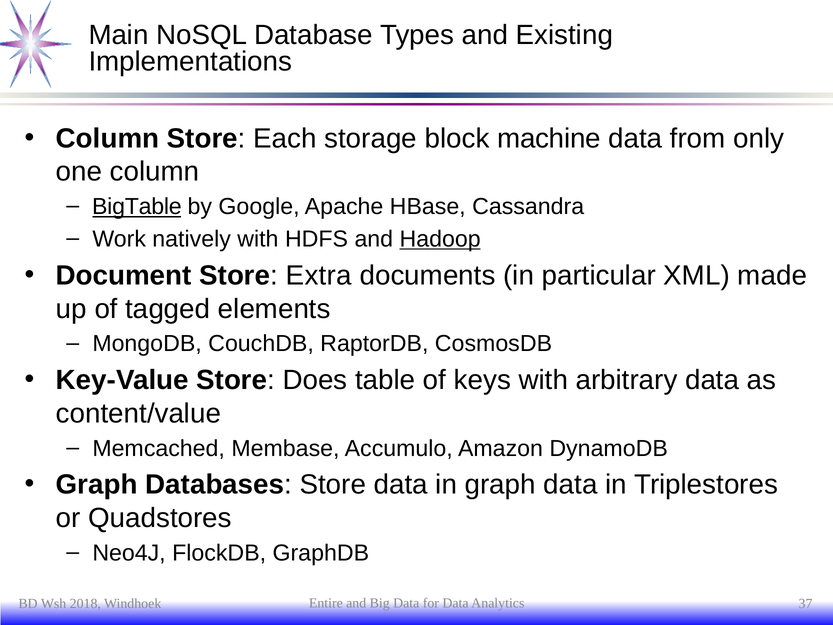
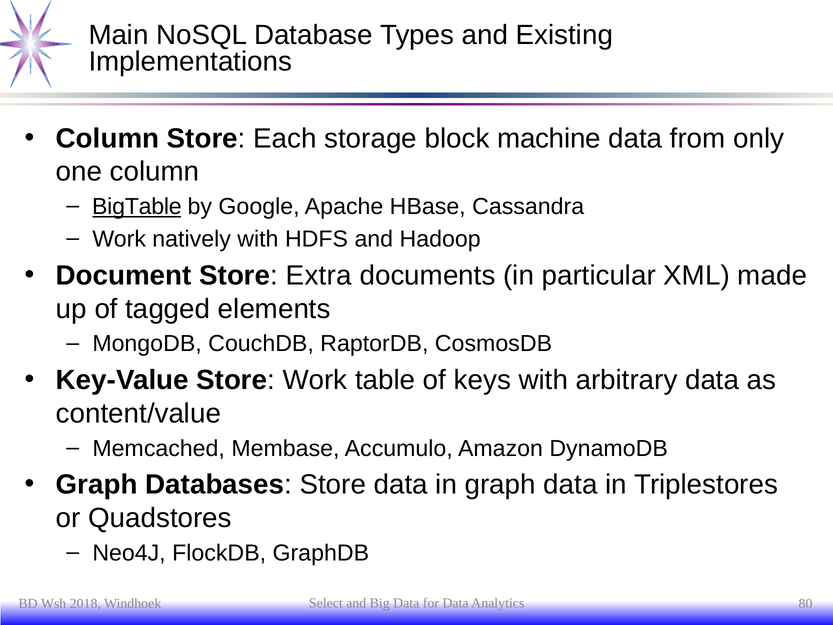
Hadoop underline: present -> none (440, 239)
Store Does: Does -> Work (315, 380)
Entire: Entire -> Select (326, 603)
37: 37 -> 80 (806, 603)
